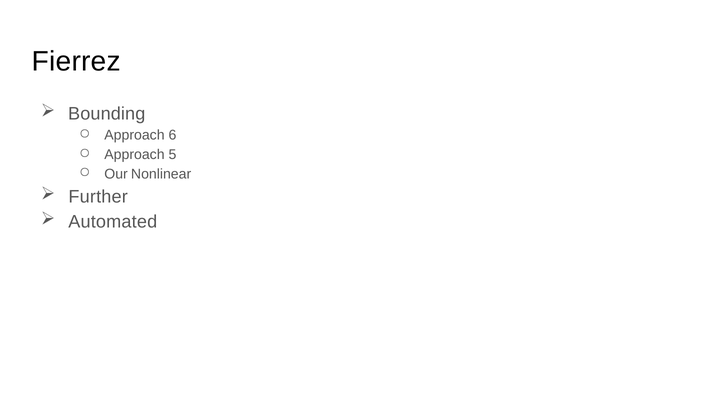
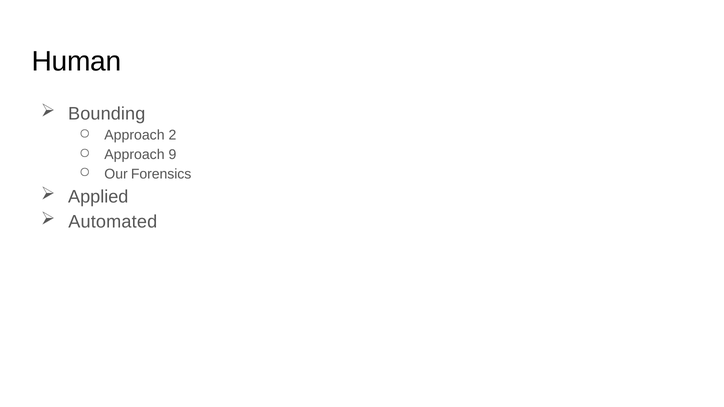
Fierrez: Fierrez -> Human (77, 61)
6: 6 -> 2 (172, 135)
5: 5 -> 9 (172, 155)
Nonlinear: Nonlinear -> Forensics (161, 174)
Further: Further -> Applied (98, 197)
